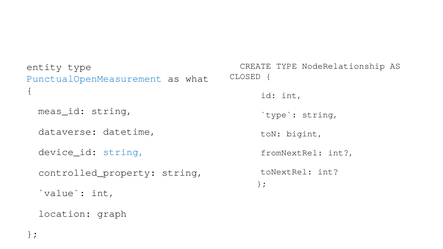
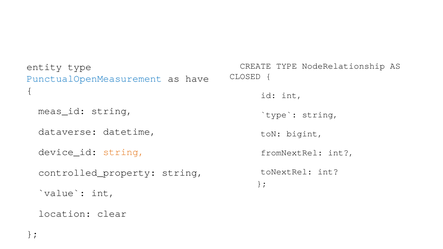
what: what -> have (197, 79)
string colour: blue -> orange (124, 152)
graph: graph -> clear (112, 214)
